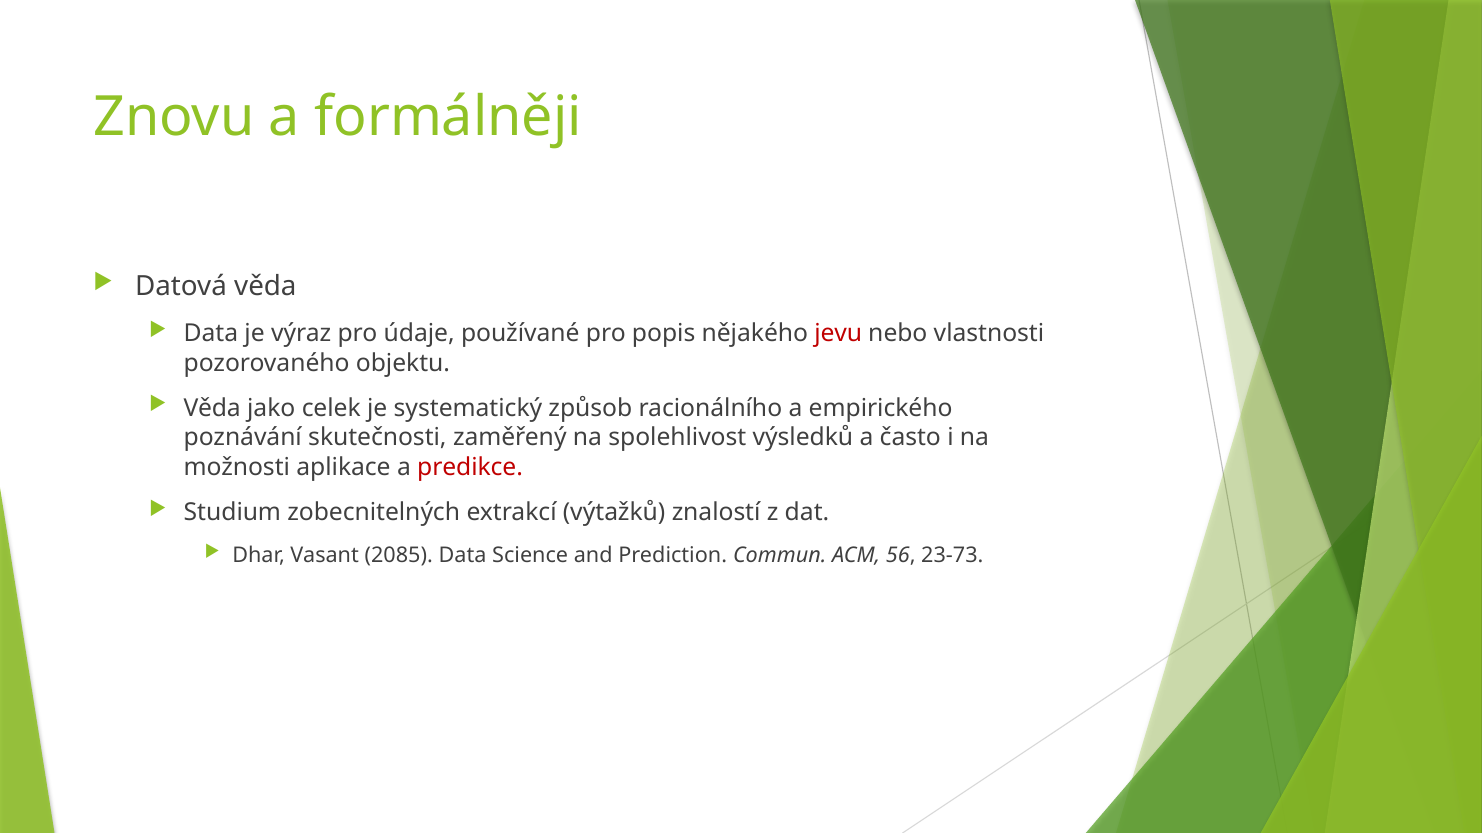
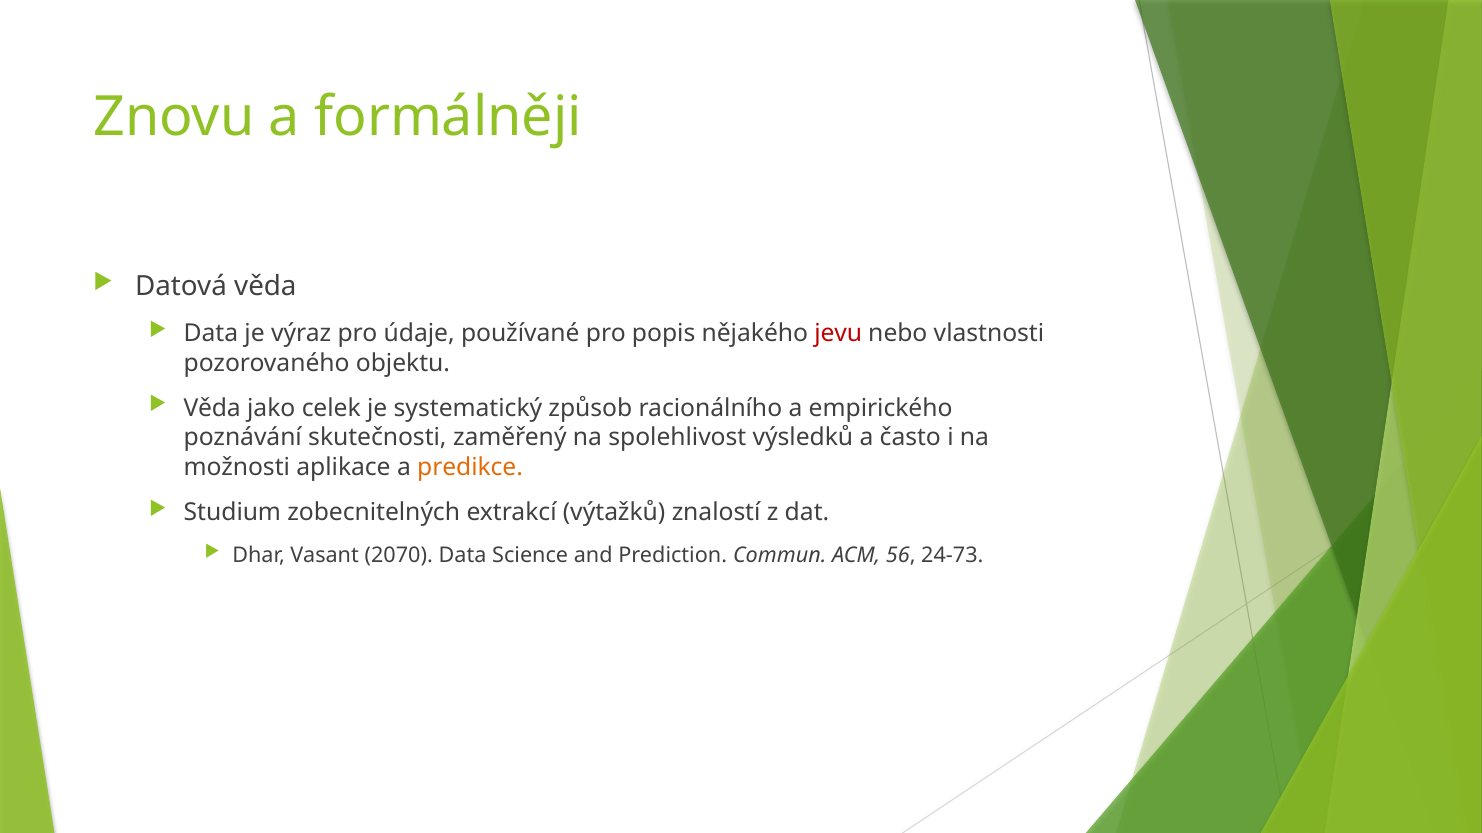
predikce colour: red -> orange (470, 467)
2085: 2085 -> 2070 (399, 556)
23-73: 23-73 -> 24-73 (952, 556)
